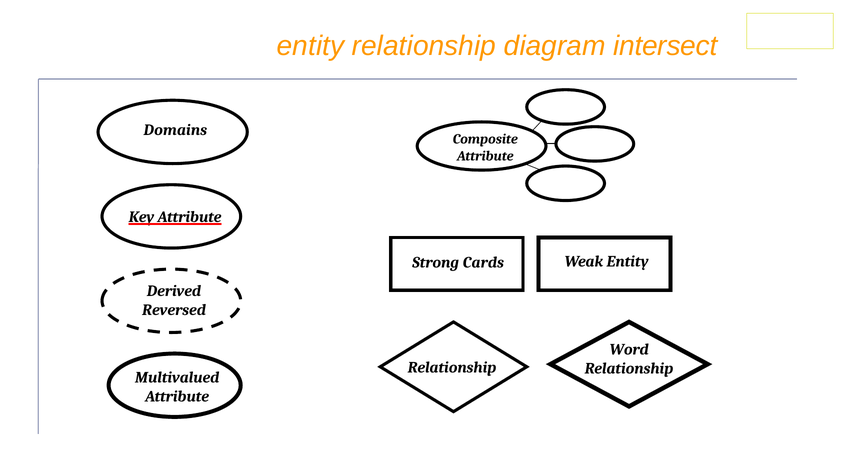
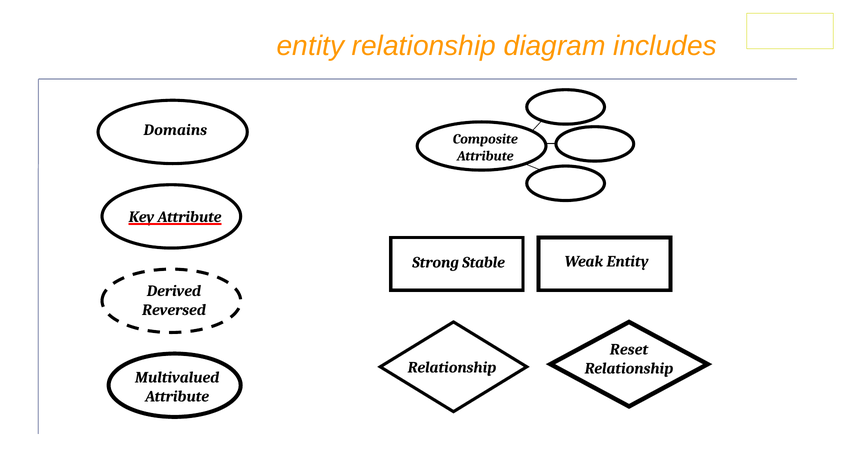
intersect: intersect -> includes (665, 46)
Cards: Cards -> Stable (484, 263)
Word: Word -> Reset (629, 350)
